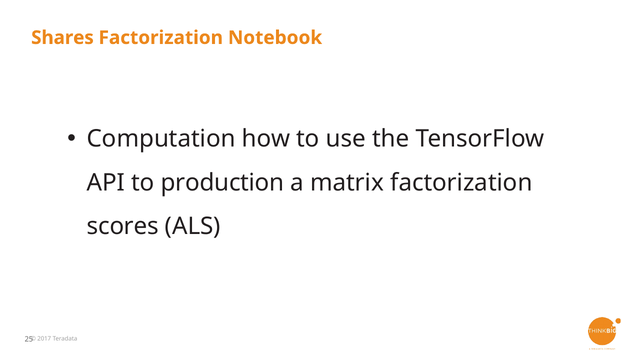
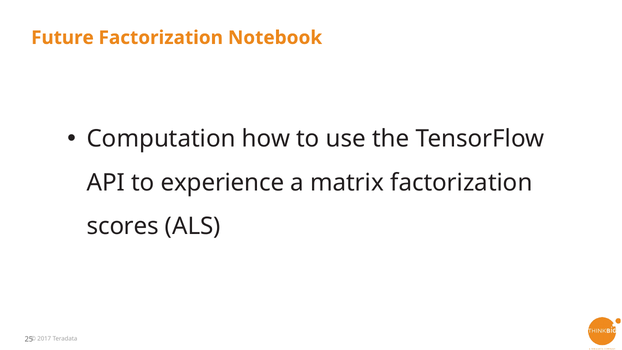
Shares: Shares -> Future (62, 38)
production: production -> experience (223, 182)
